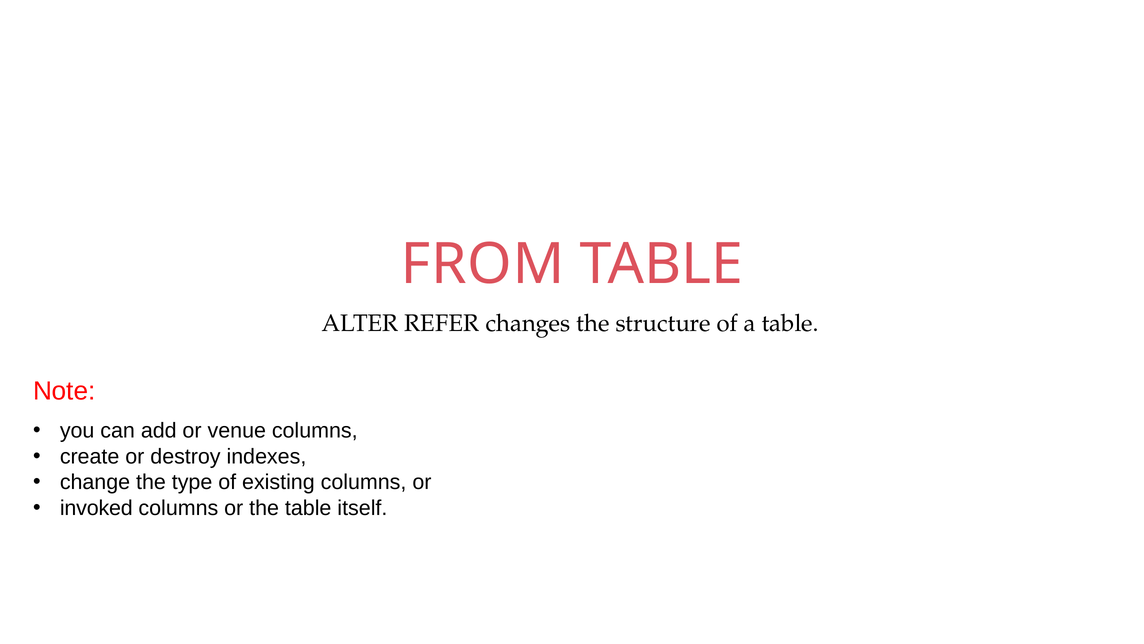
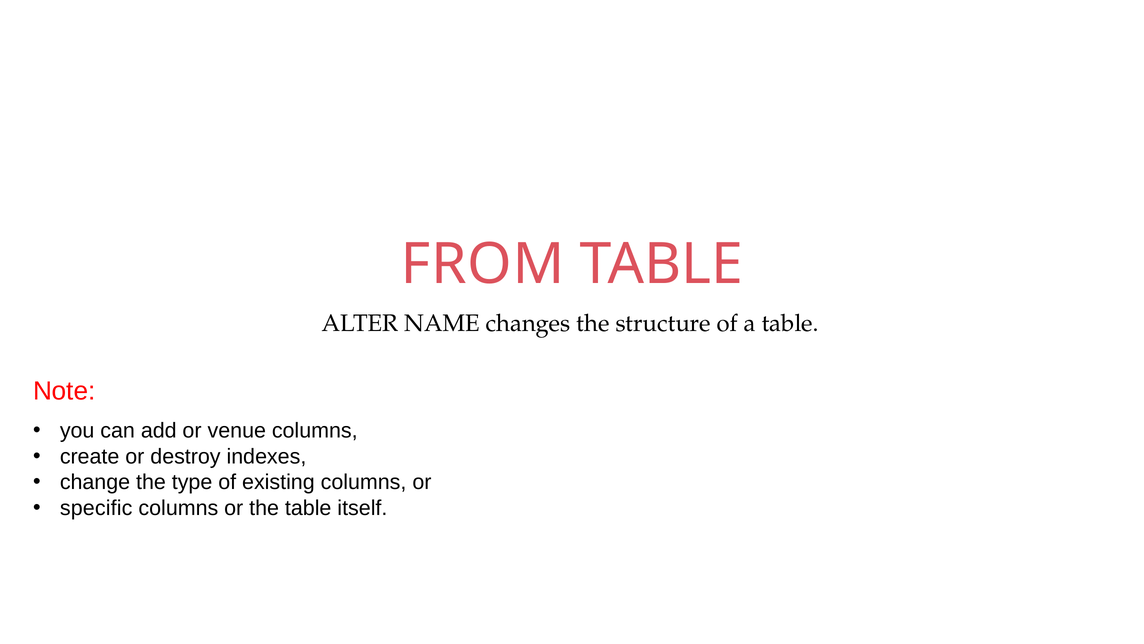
REFER: REFER -> NAME (442, 323)
invoked: invoked -> specific (96, 508)
